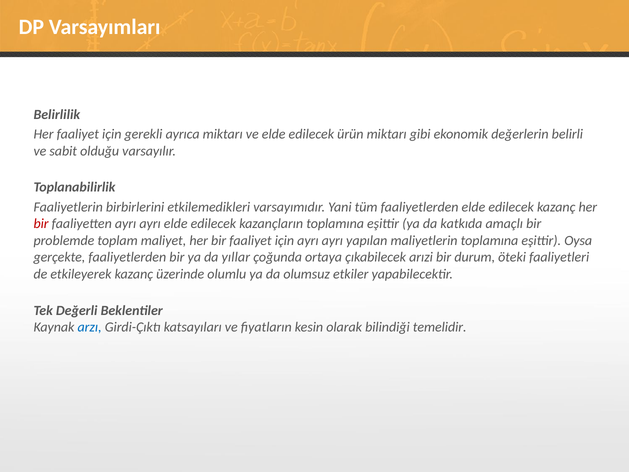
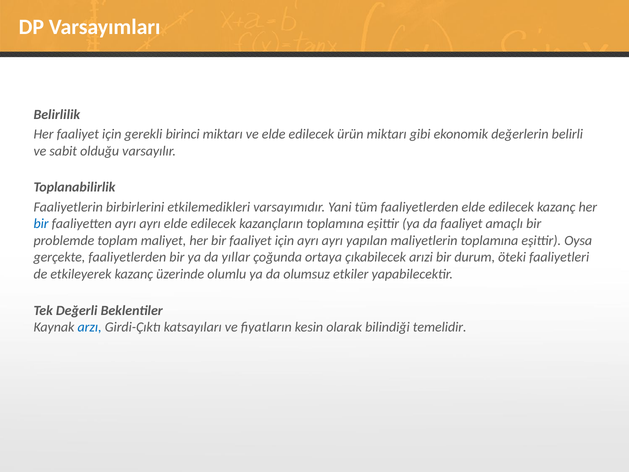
ayrıca: ayrıca -> birinci (183, 134)
bir colour: red -> blue (41, 224)
da katkıda: katkıda -> faaliyet (461, 224)
